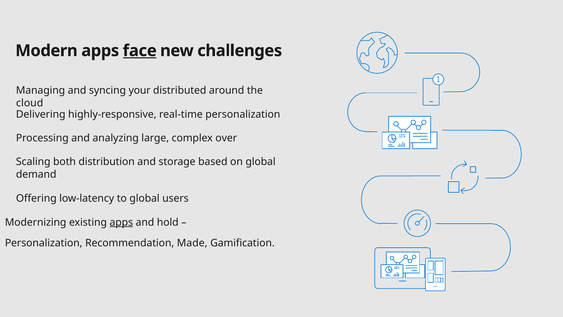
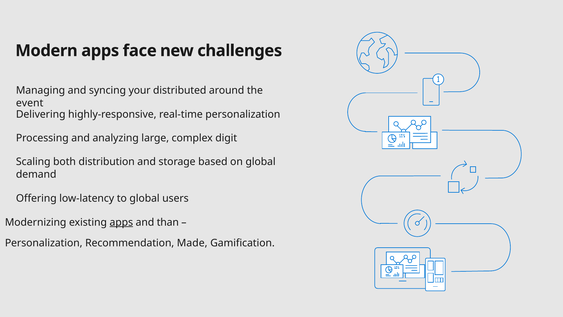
face underline: present -> none (140, 51)
cloud: cloud -> event (30, 103)
over: over -> digit (226, 138)
hold: hold -> than (168, 222)
